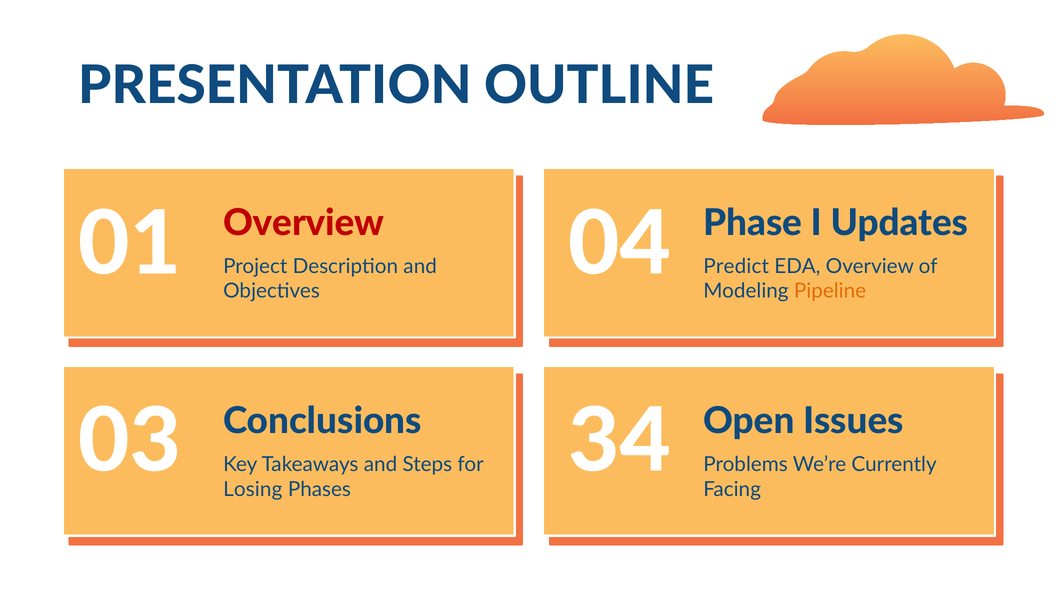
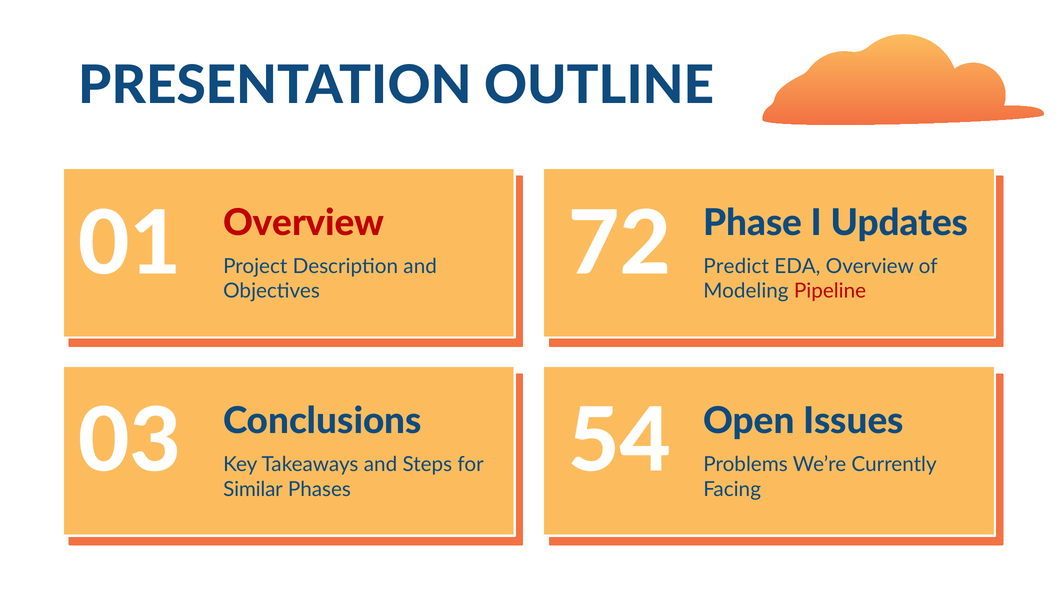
04: 04 -> 72 (620, 244)
Pipeline colour: orange -> red (830, 291)
34: 34 -> 54 (620, 441)
Losing: Losing -> Similar (253, 489)
